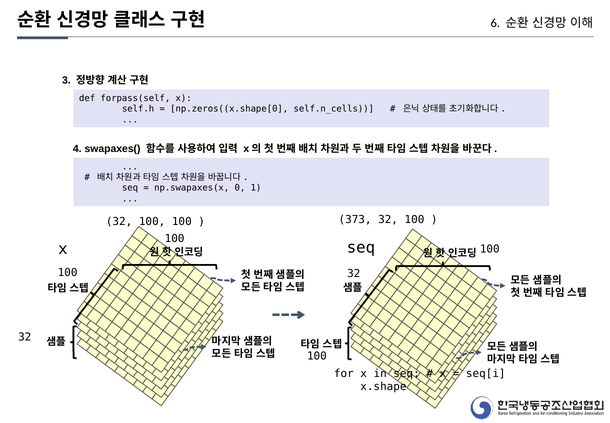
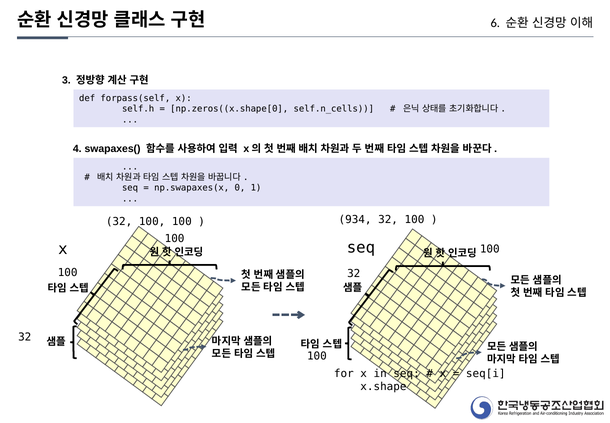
373: 373 -> 934 (355, 219)
